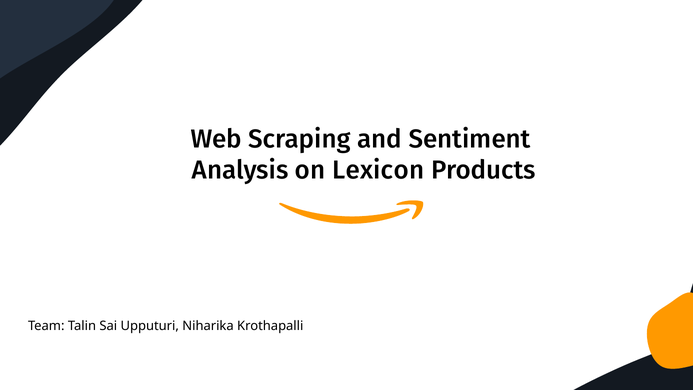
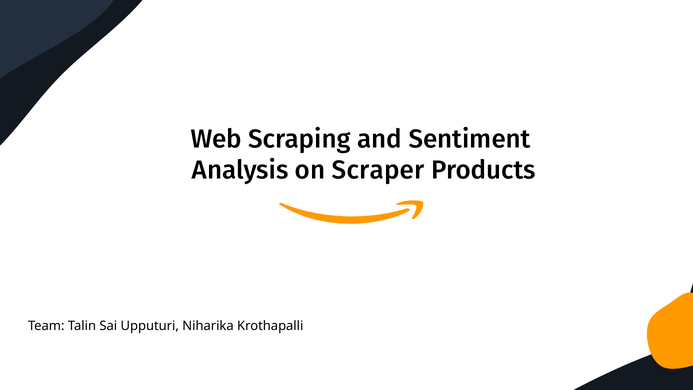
Lexicon: Lexicon -> Scraper (378, 170)
